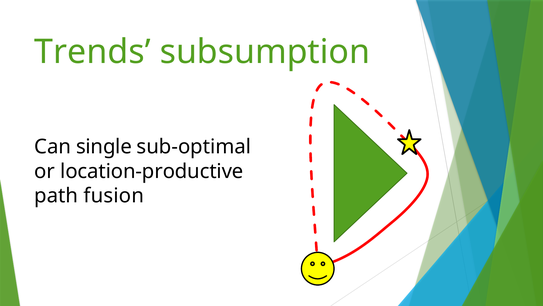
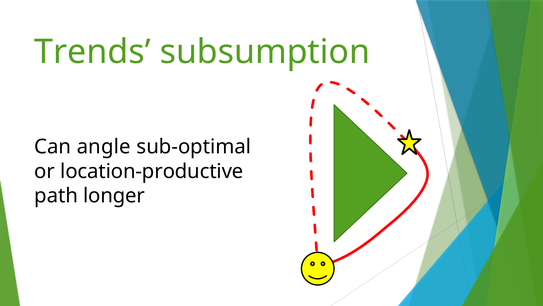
single: single -> angle (104, 147)
fusion: fusion -> longer (114, 195)
